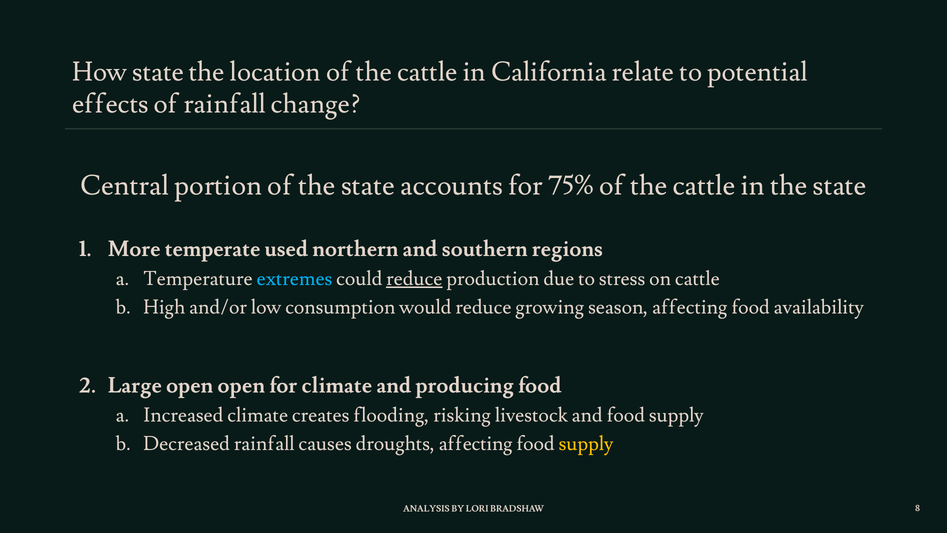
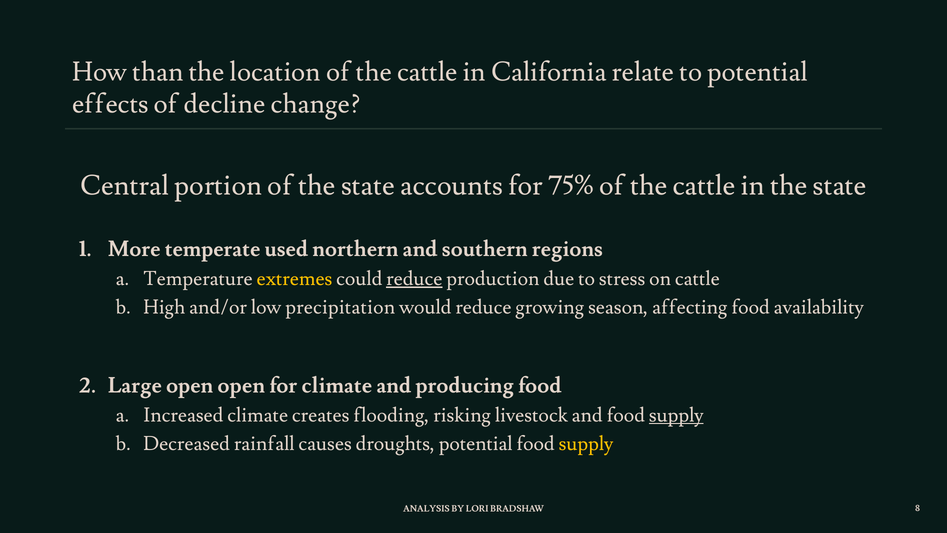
How state: state -> than (158, 72)
of rainfall: rainfall -> decline (225, 104)
extremes colour: light blue -> yellow (294, 279)
consumption: consumption -> precipitation (340, 307)
supply underline: none -> present (676, 415)
droughts affecting: affecting -> potential (476, 443)
